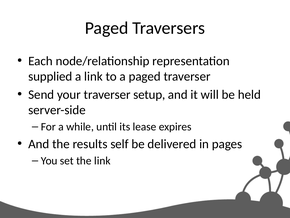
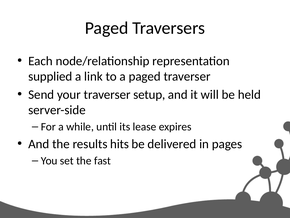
self: self -> hits (120, 144)
the link: link -> fast (102, 160)
